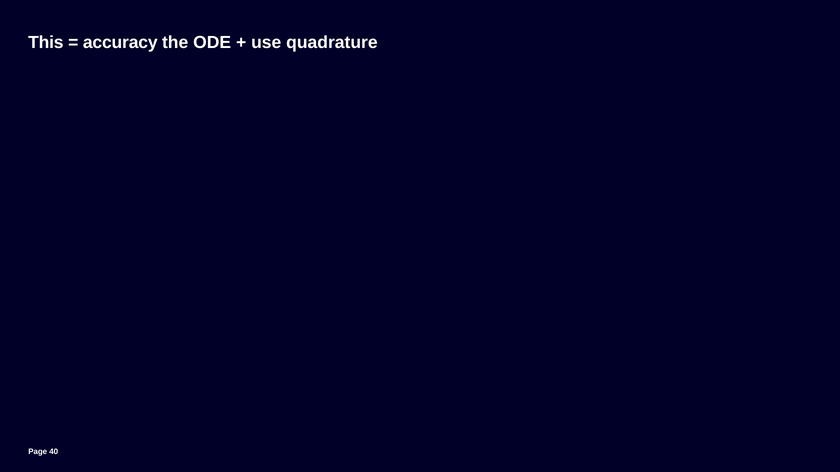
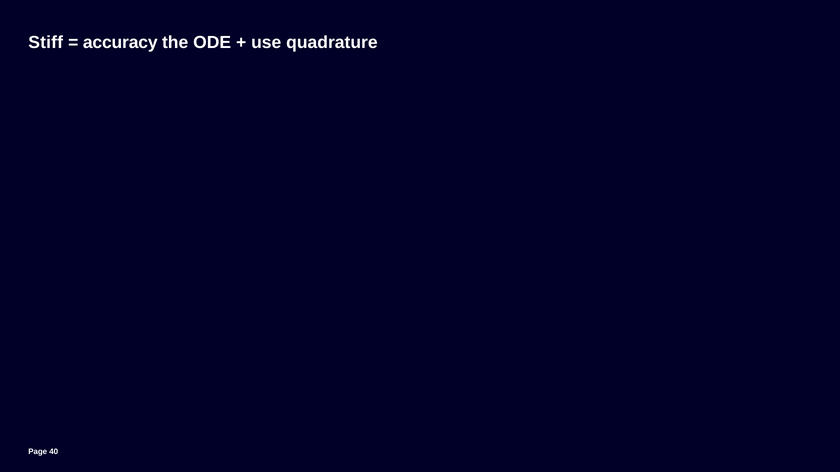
This: This -> Stiff (46, 42)
